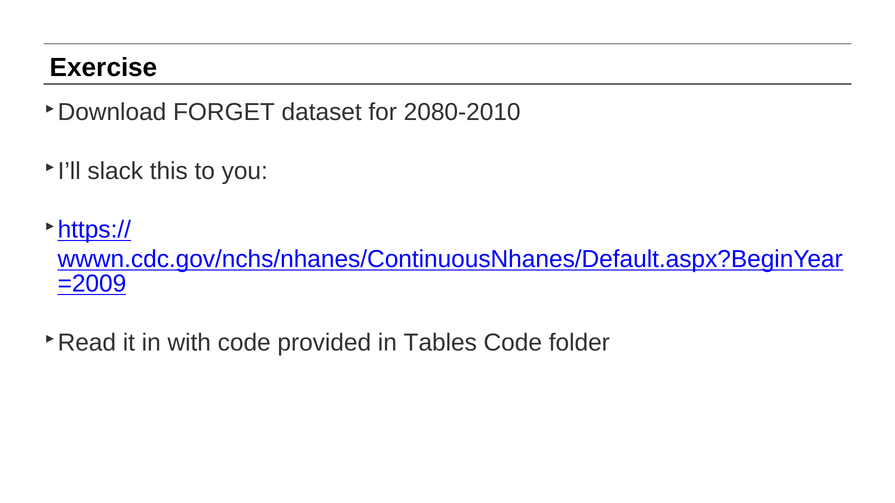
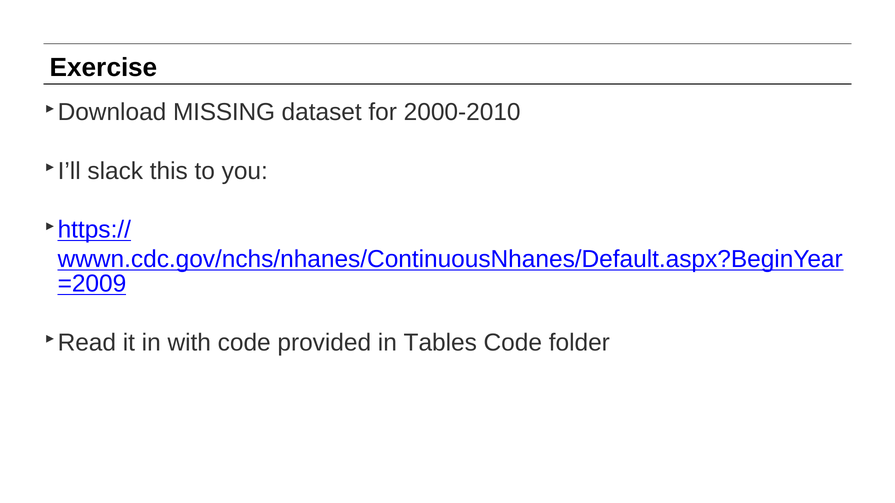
FORGET: FORGET -> MISSING (224, 112)
2080-2010: 2080-2010 -> 2000-2010 (462, 112)
